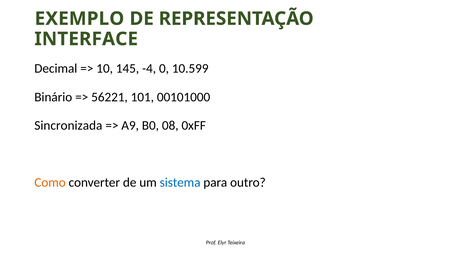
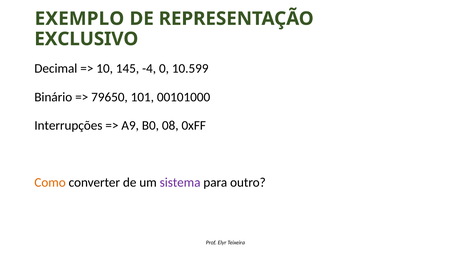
INTERFACE: INTERFACE -> EXCLUSIVO (86, 39)
56221: 56221 -> 79650 (109, 97)
Sincronizada: Sincronizada -> Interrupções (68, 125)
sistema colour: blue -> purple (180, 182)
